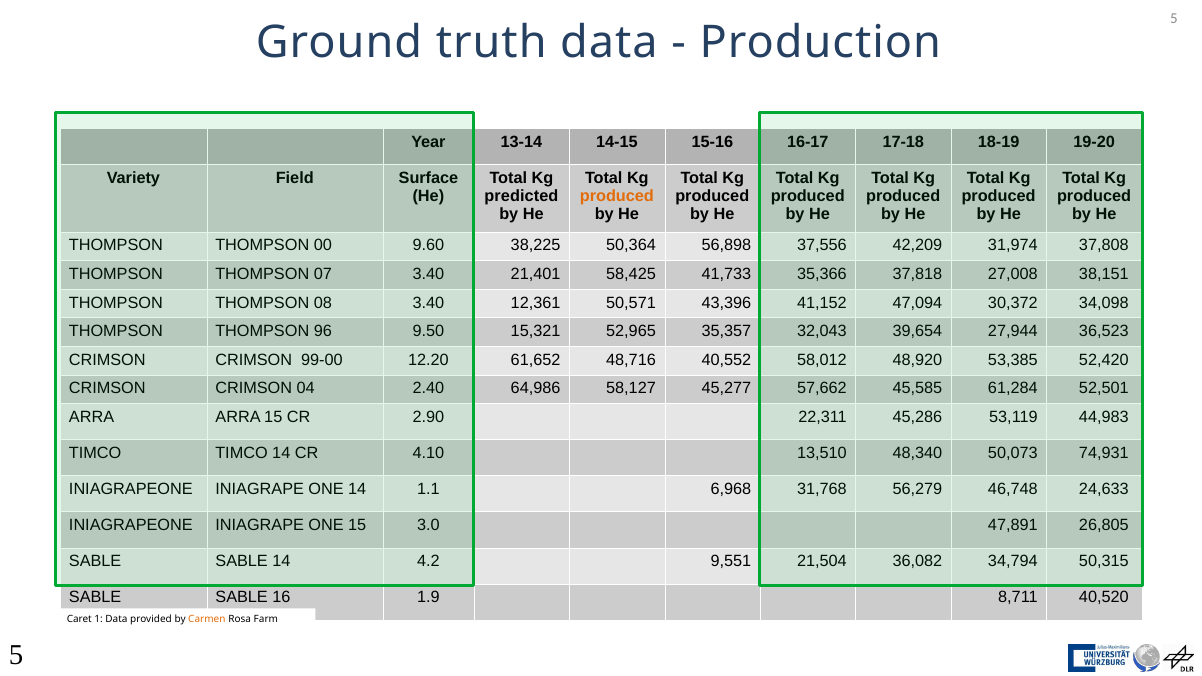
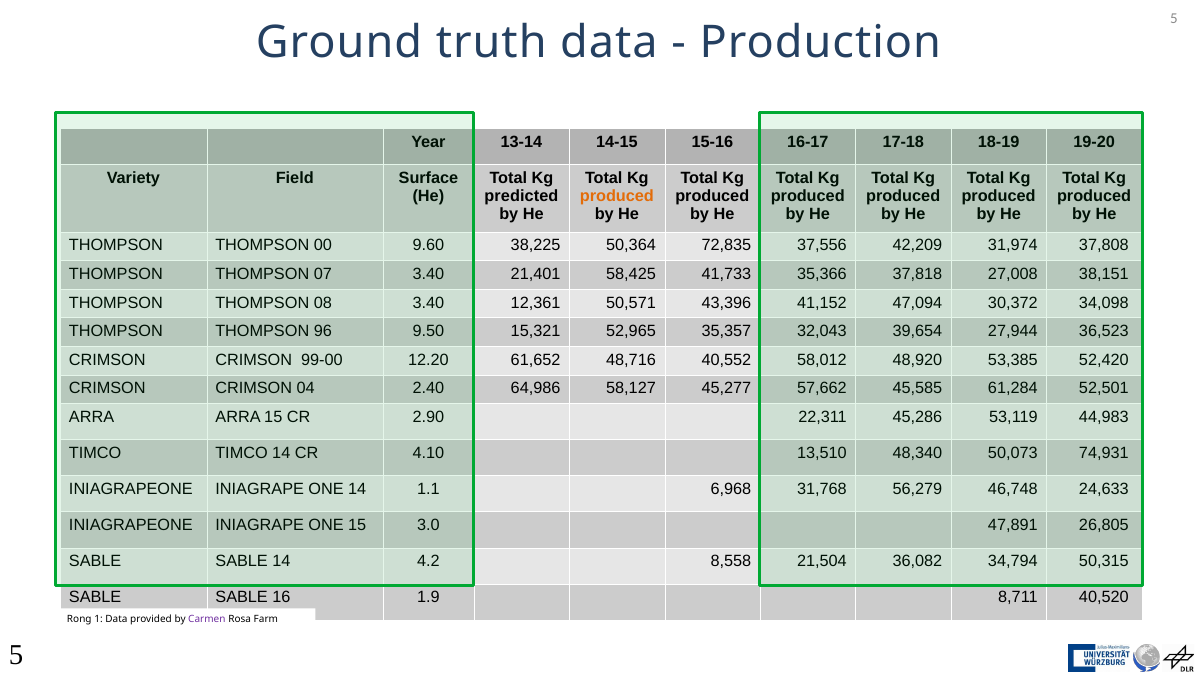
56,898: 56,898 -> 72,835 (726, 246)
9,551: 9,551 -> 8,558 (731, 562)
Caret: Caret -> Rong (79, 620)
Carmen colour: orange -> purple (207, 620)
